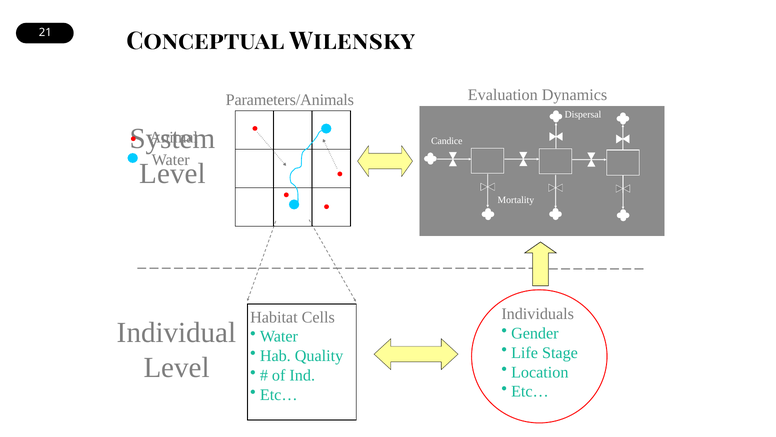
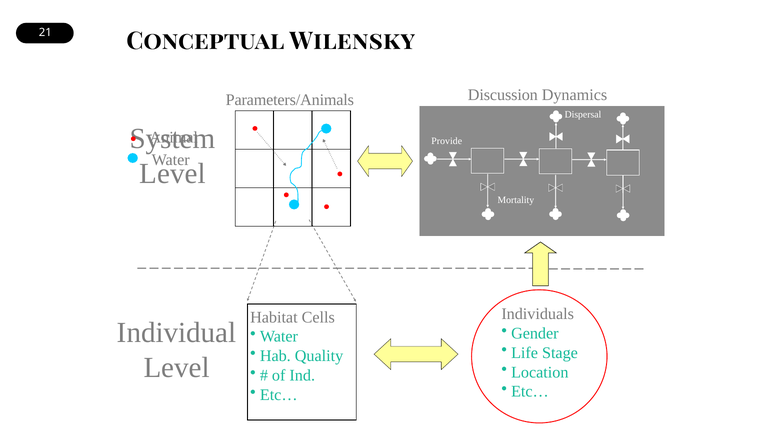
Evaluation: Evaluation -> Discussion (503, 95)
Candice: Candice -> Provide (447, 141)
